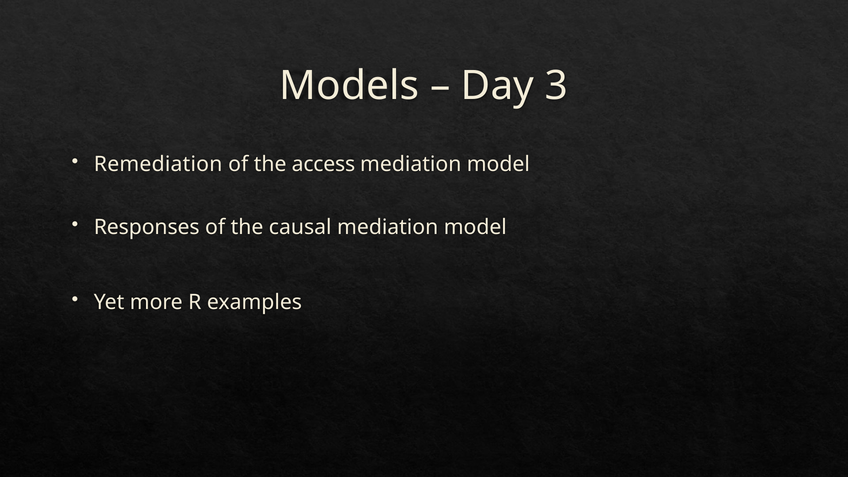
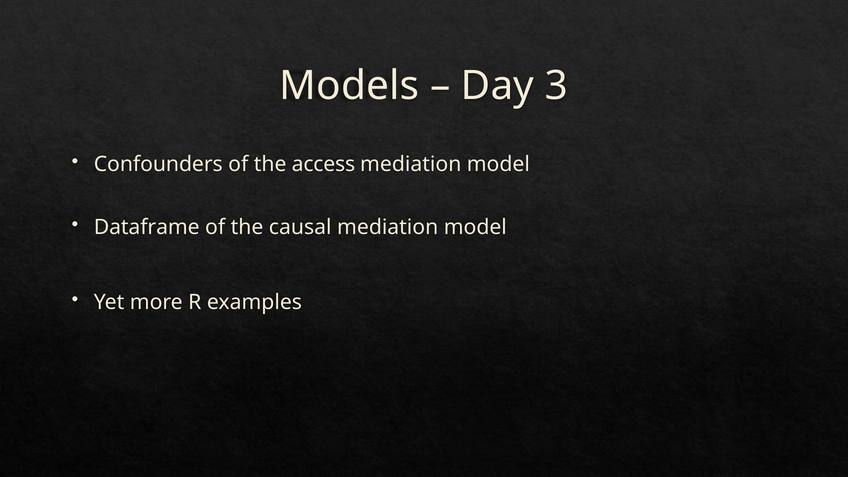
Remediation: Remediation -> Confounders (158, 164)
Responses: Responses -> Dataframe (147, 227)
